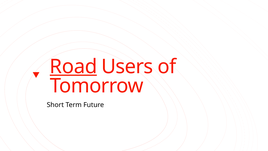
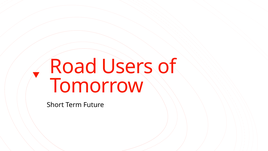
Road underline: present -> none (73, 66)
